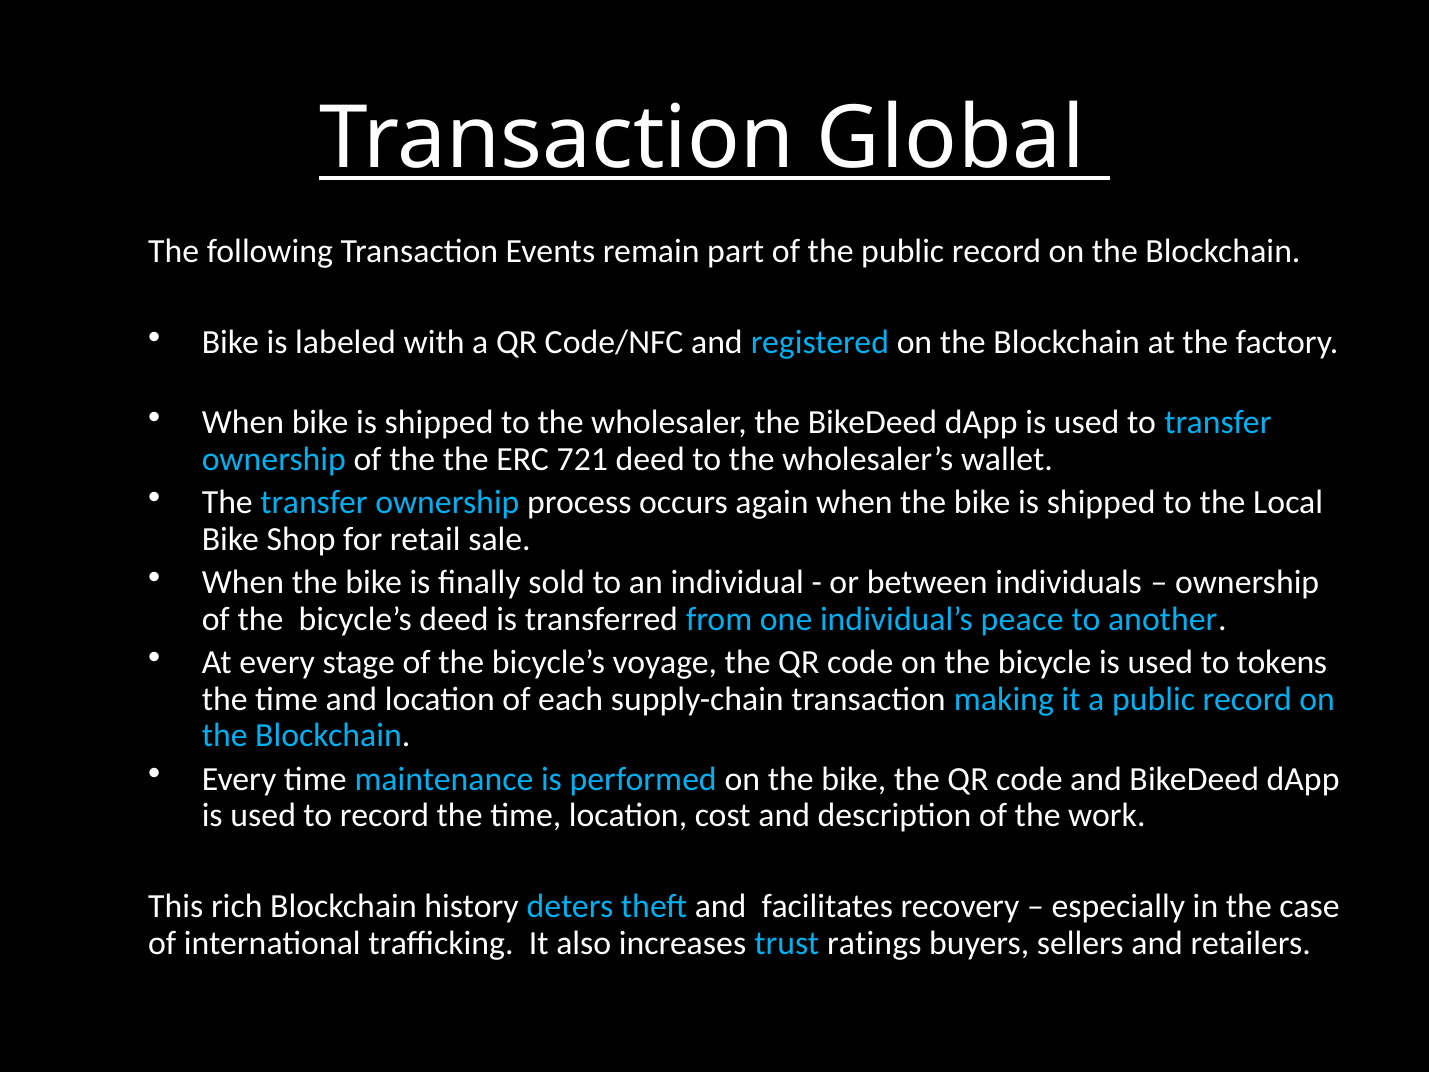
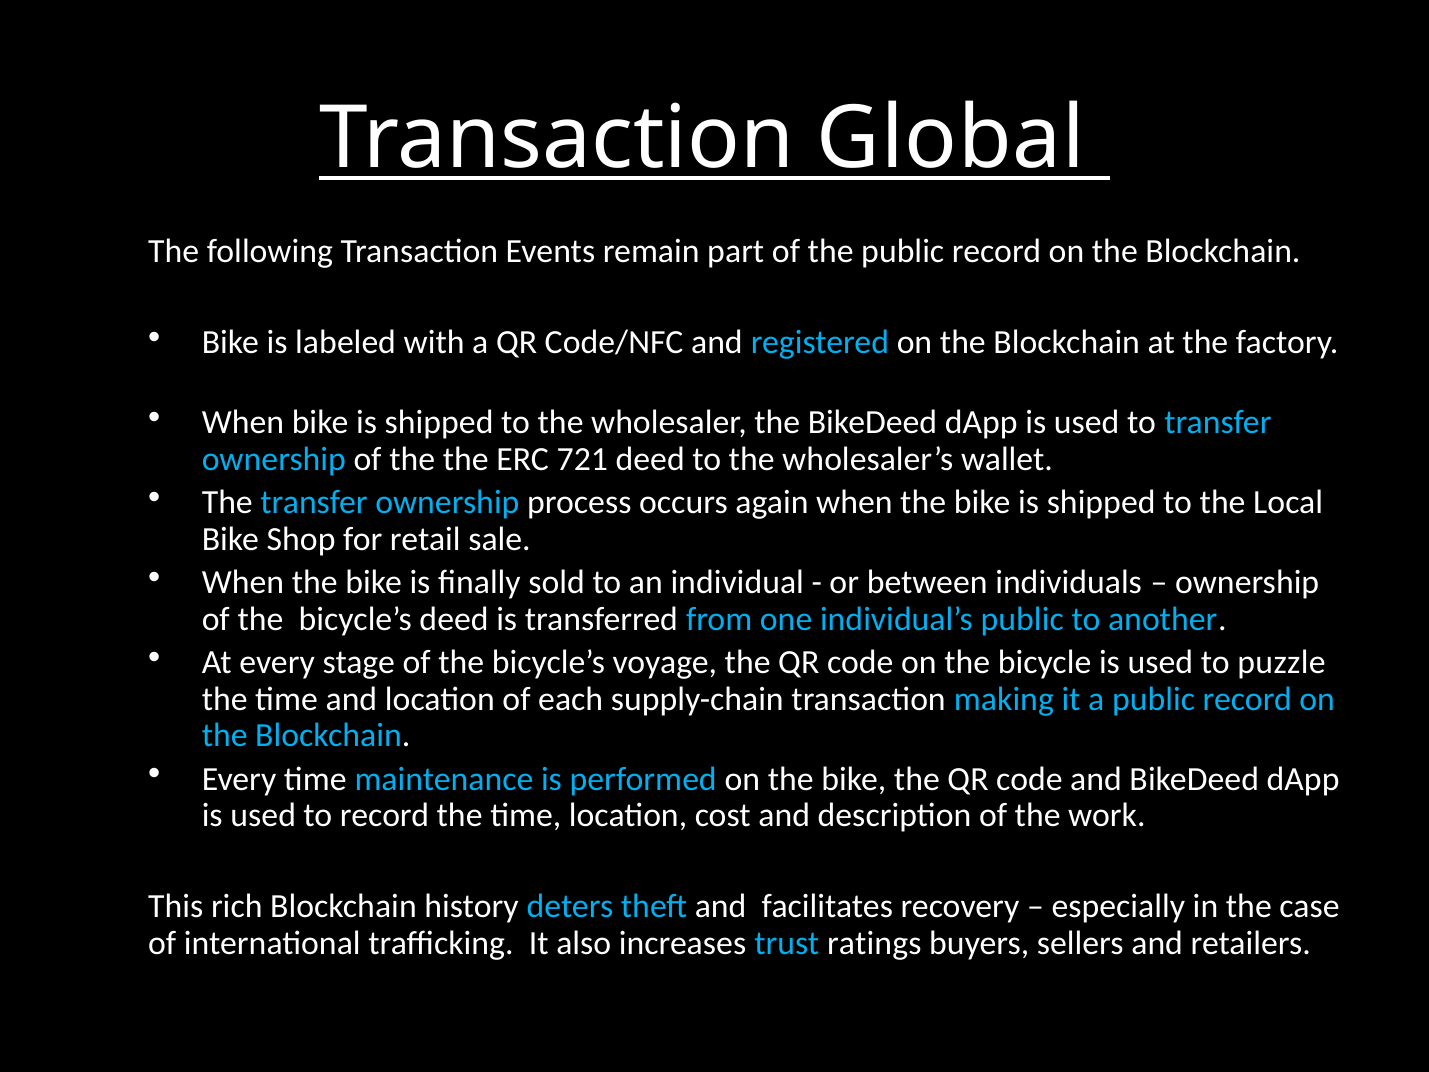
individual’s peace: peace -> public (1022, 619)
tokens: tokens -> puzzle (1282, 662)
